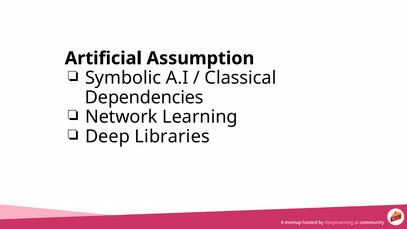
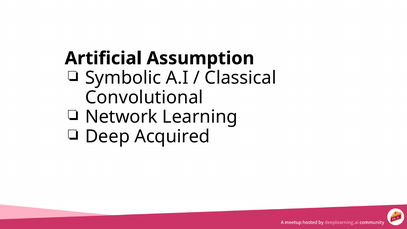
Dependencies: Dependencies -> Convolutional (144, 97)
Libraries: Libraries -> Acquired (172, 136)
